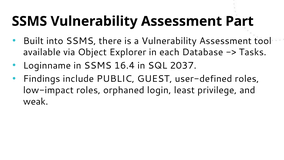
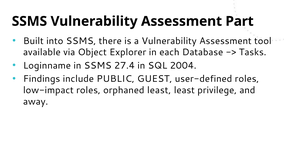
16.4: 16.4 -> 27.4 (124, 65)
2037: 2037 -> 2004 (183, 65)
orphaned login: login -> least (159, 90)
weak: weak -> away (36, 101)
